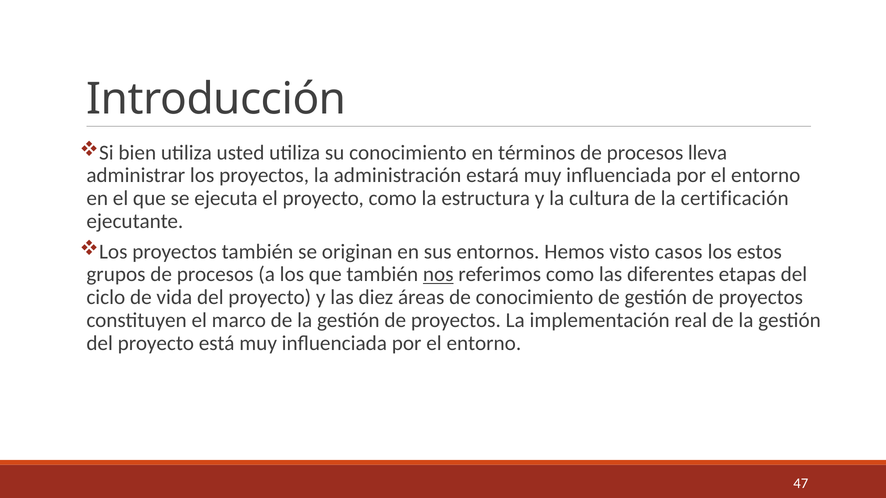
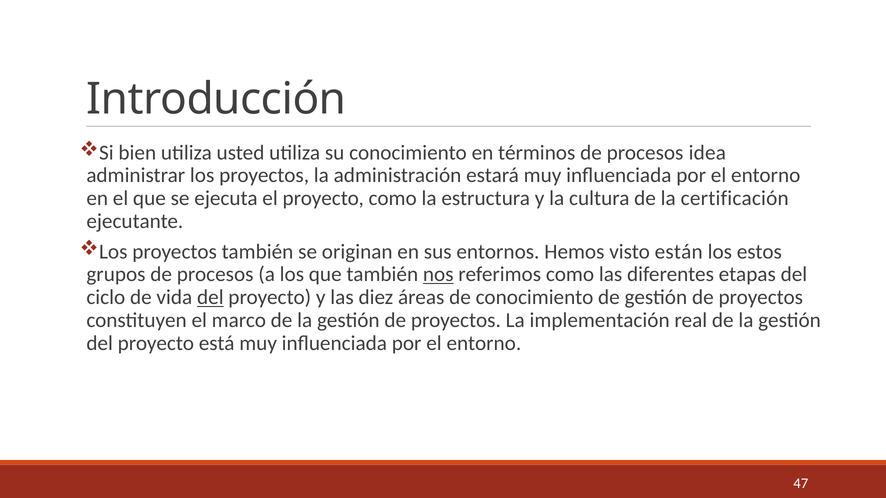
lleva: lleva -> idea (707, 153)
casos: casos -> están (679, 252)
del underline: none -> present (210, 298)
